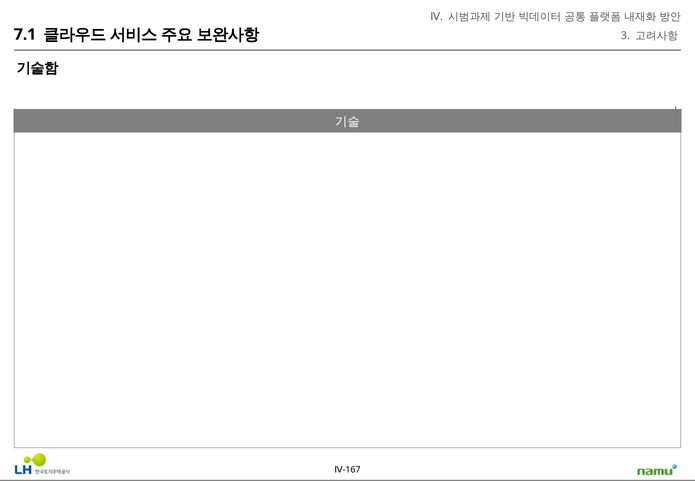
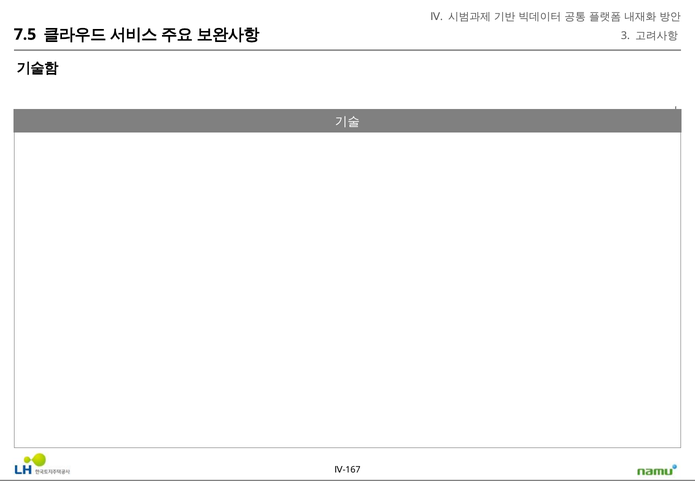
7.1: 7.1 -> 7.5 (25, 34)
